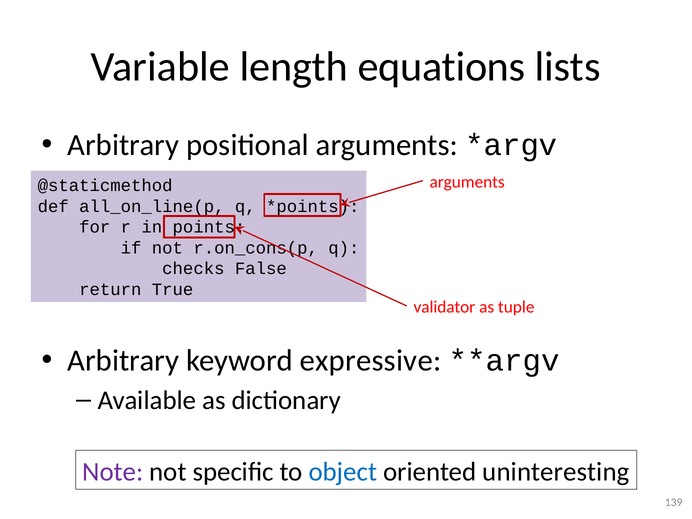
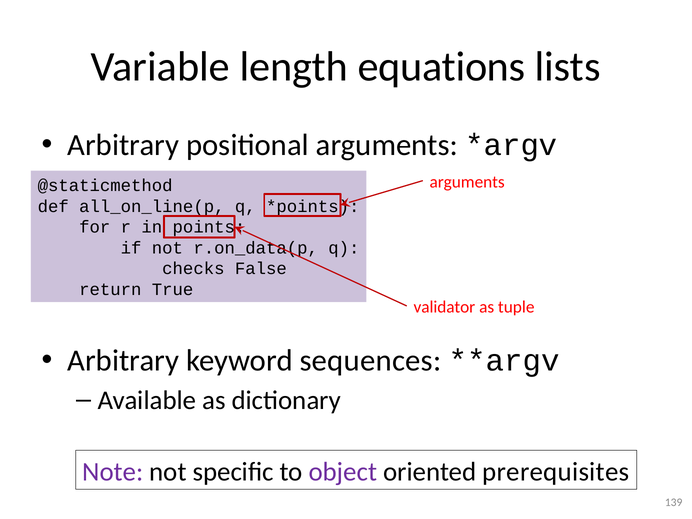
r.on_cons(p: r.on_cons(p -> r.on_data(p (256, 248)
expressive: expressive -> sequences (370, 361)
object colour: blue -> purple (343, 472)
uninteresting: uninteresting -> prerequisites (556, 472)
